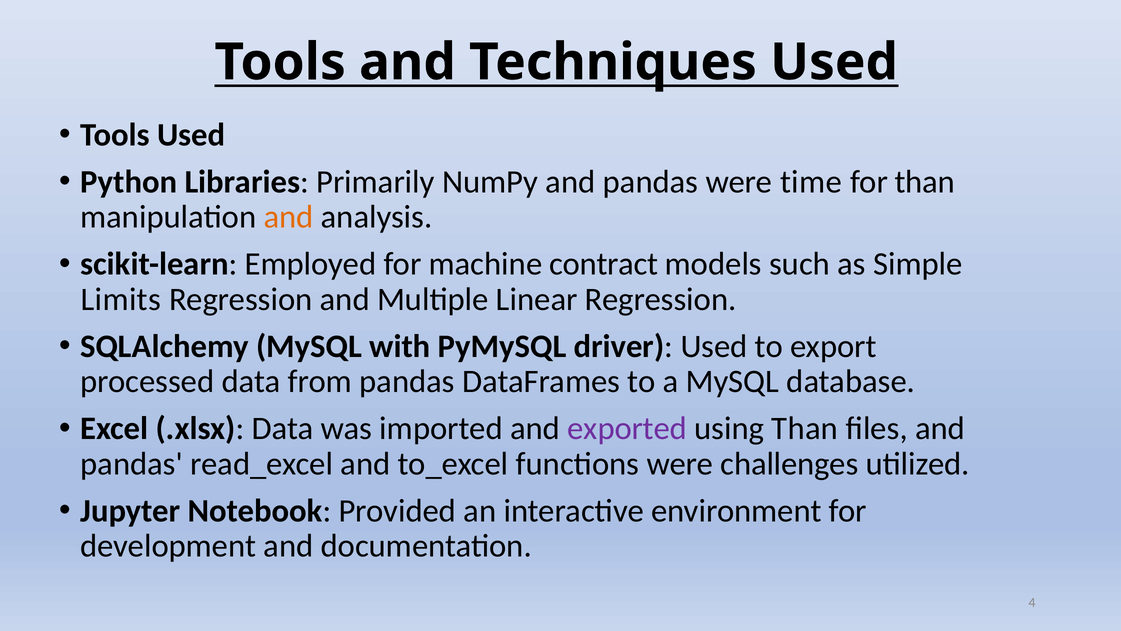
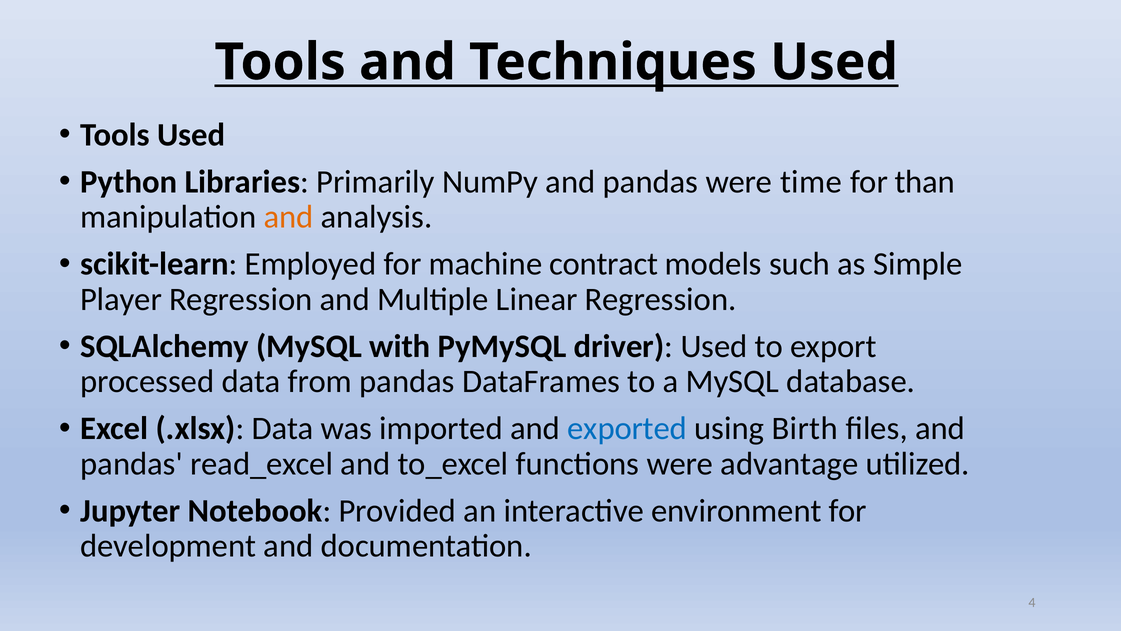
Limits: Limits -> Player (121, 299)
exported colour: purple -> blue (627, 428)
using Than: Than -> Birth (805, 428)
challenges: challenges -> advantage (789, 463)
